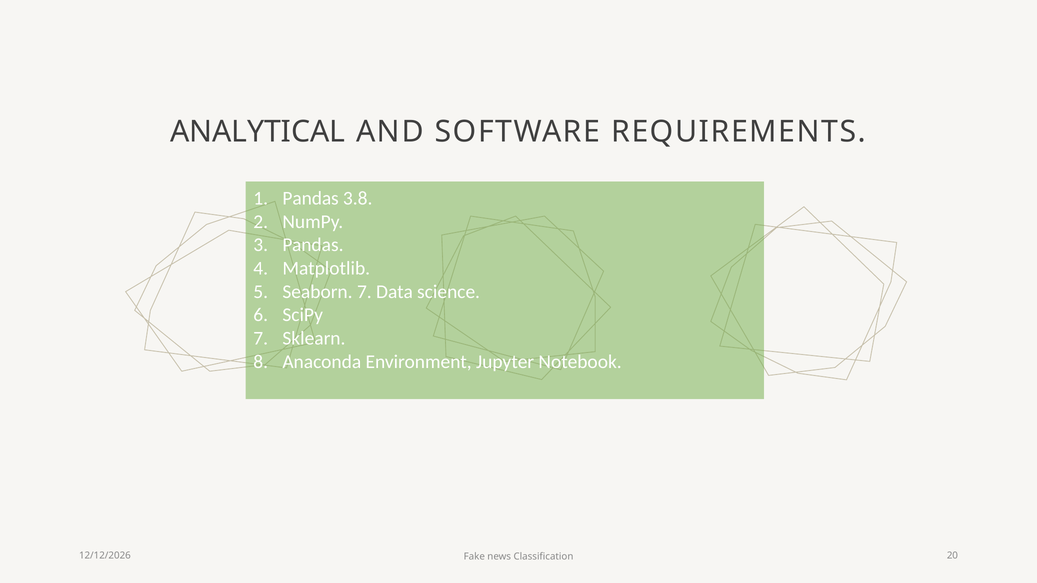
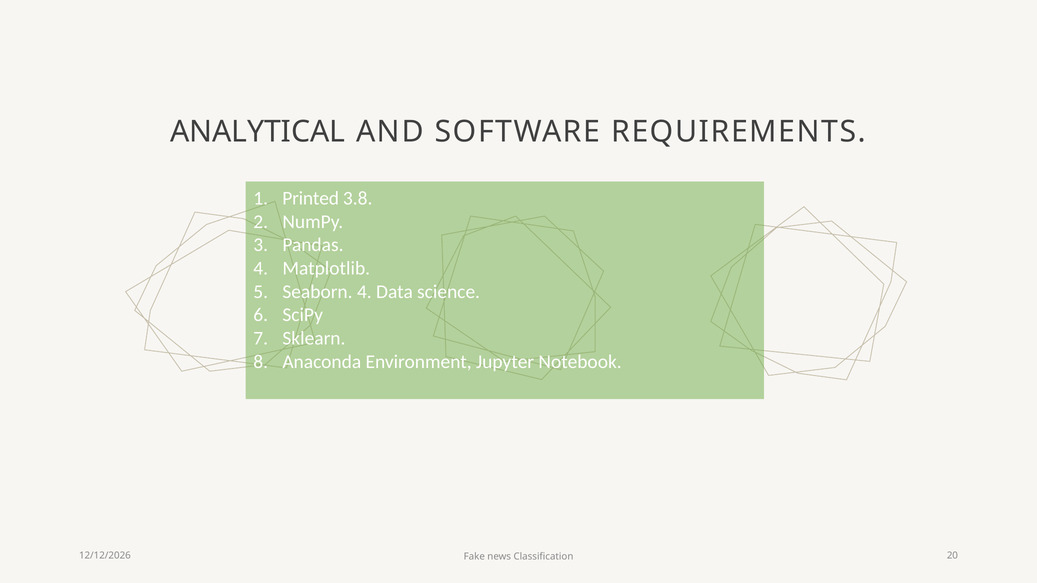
Pandas: Pandas -> Printed (311, 199)
Seaborn 7: 7 -> 4 (364, 292)
